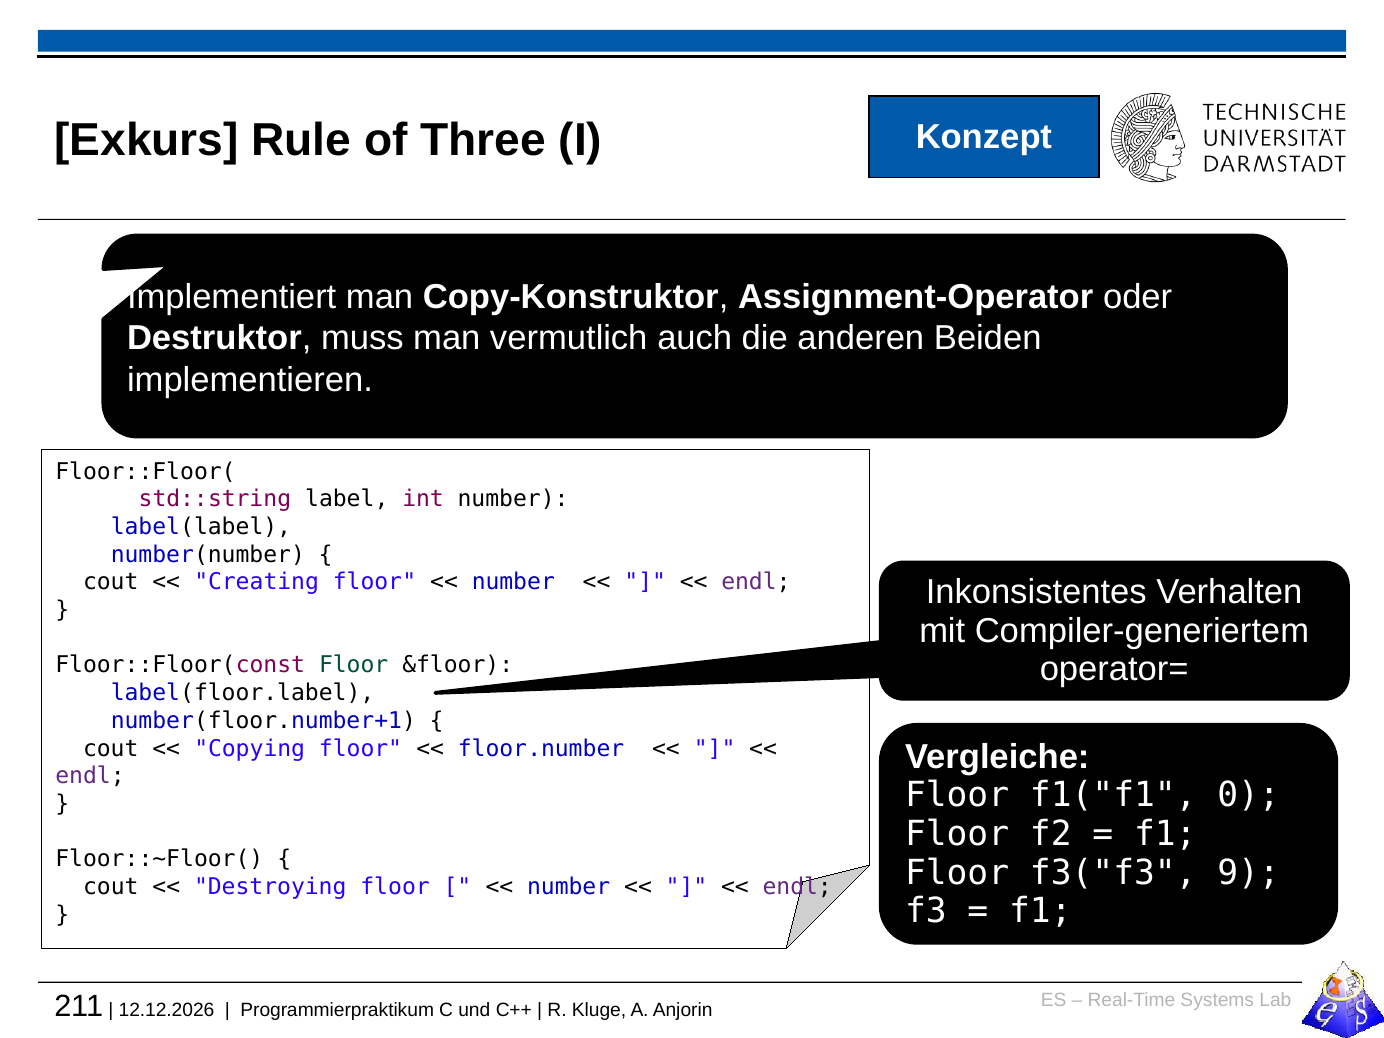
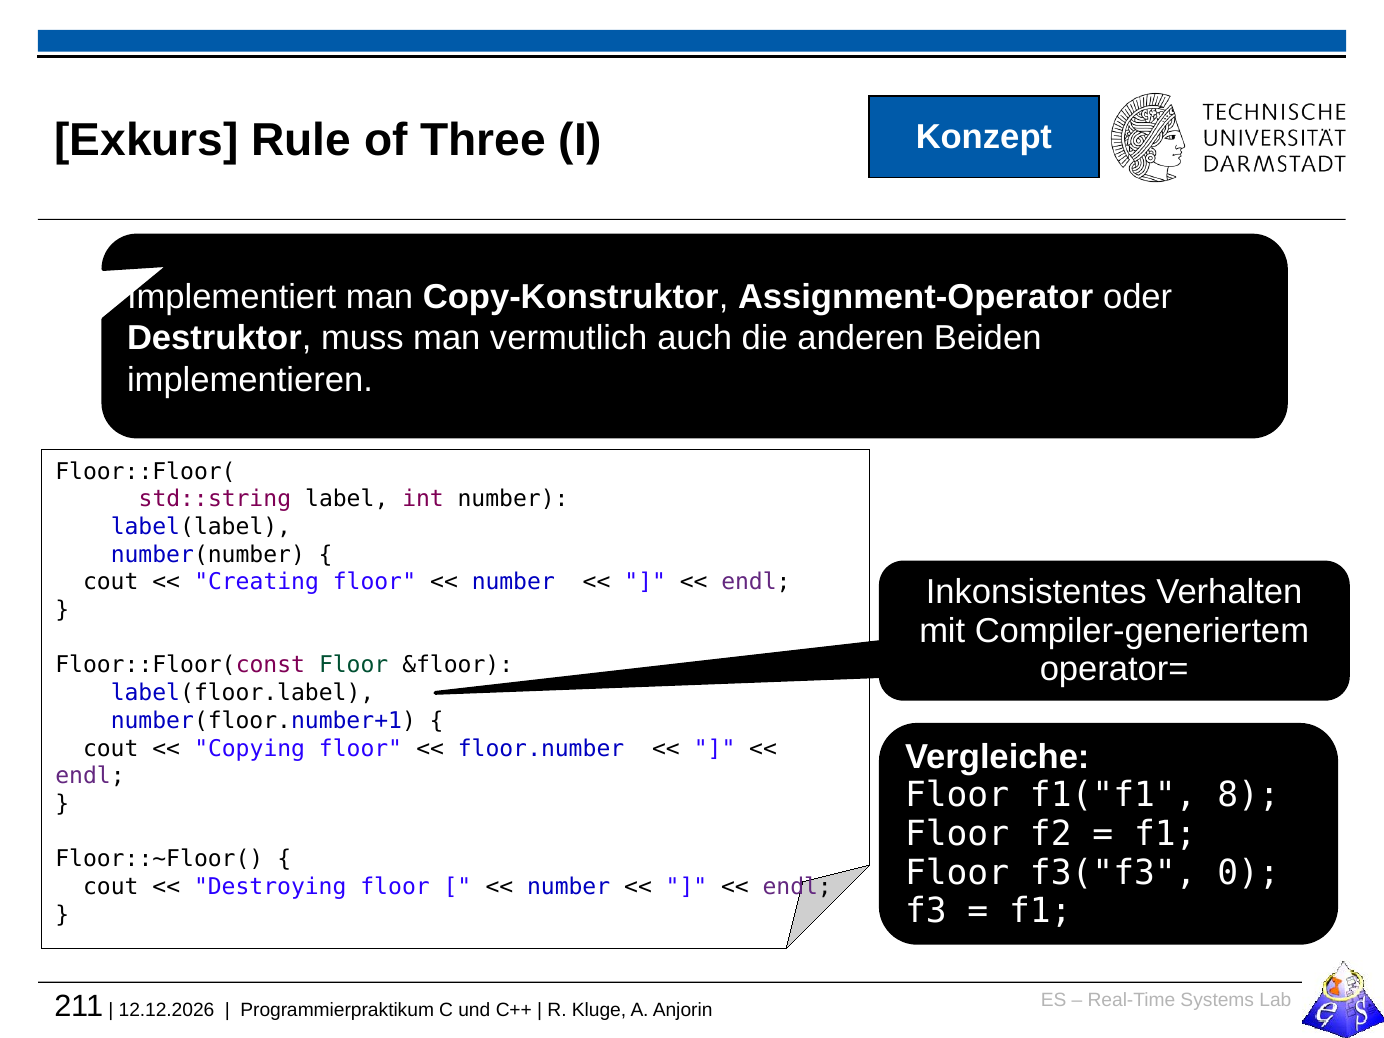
0: 0 -> 8 (1249, 795)
9: 9 -> 0 (1249, 873)
